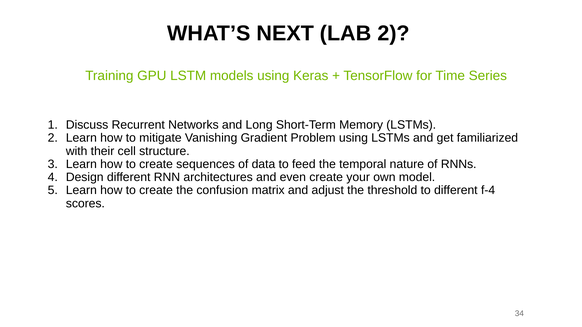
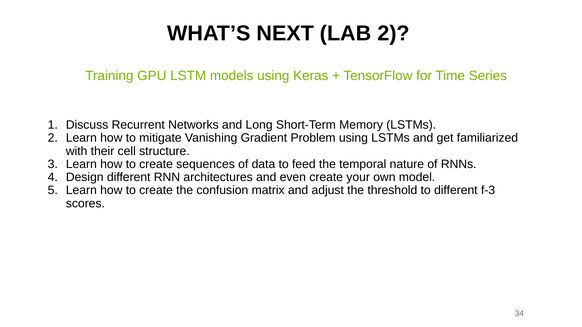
f-4: f-4 -> f-3 (488, 191)
